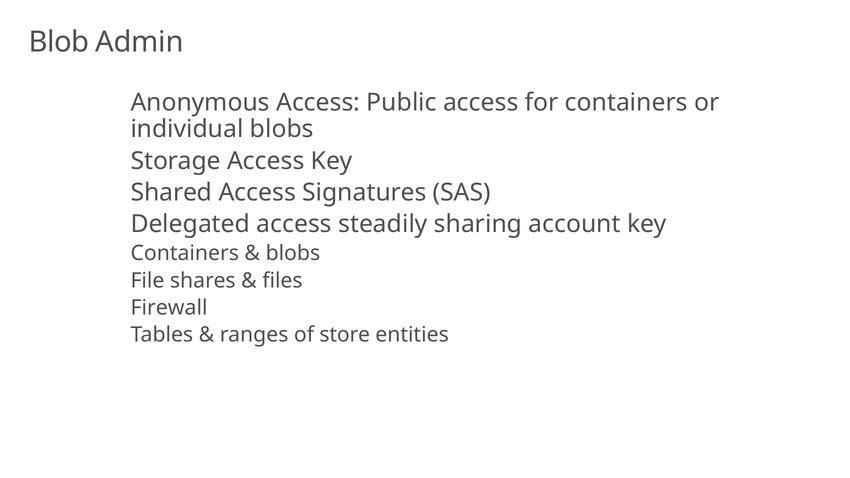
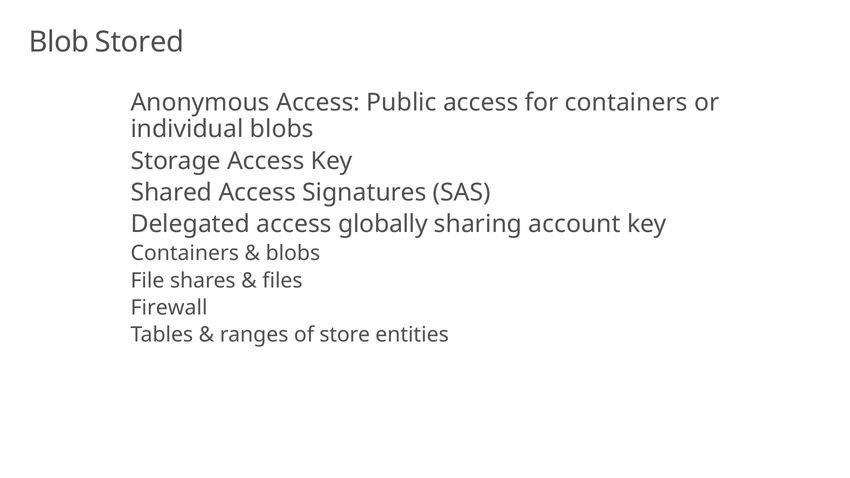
Admin: Admin -> Stored (140, 42)
steadily: steadily -> globally (383, 224)
